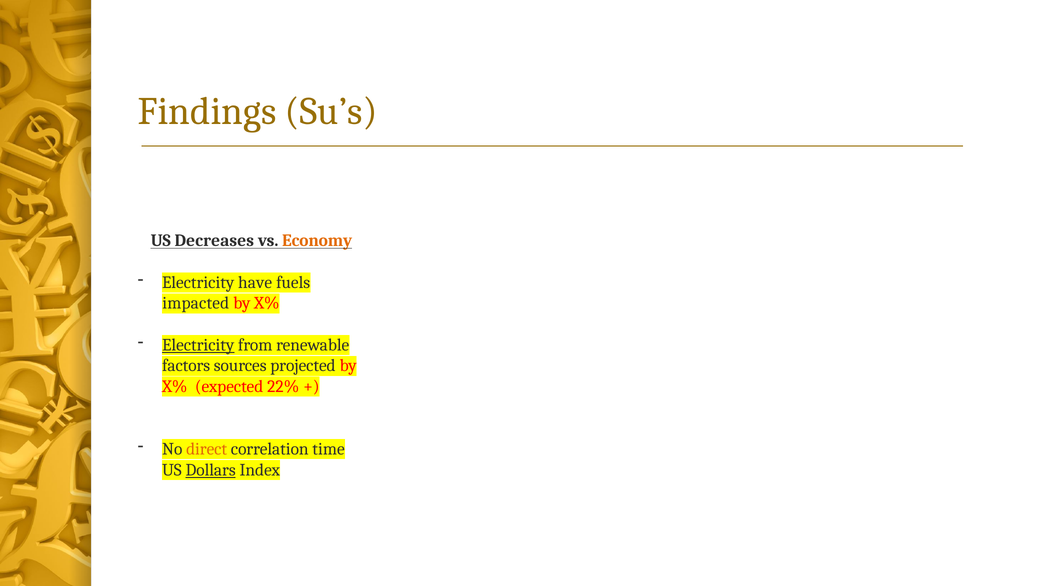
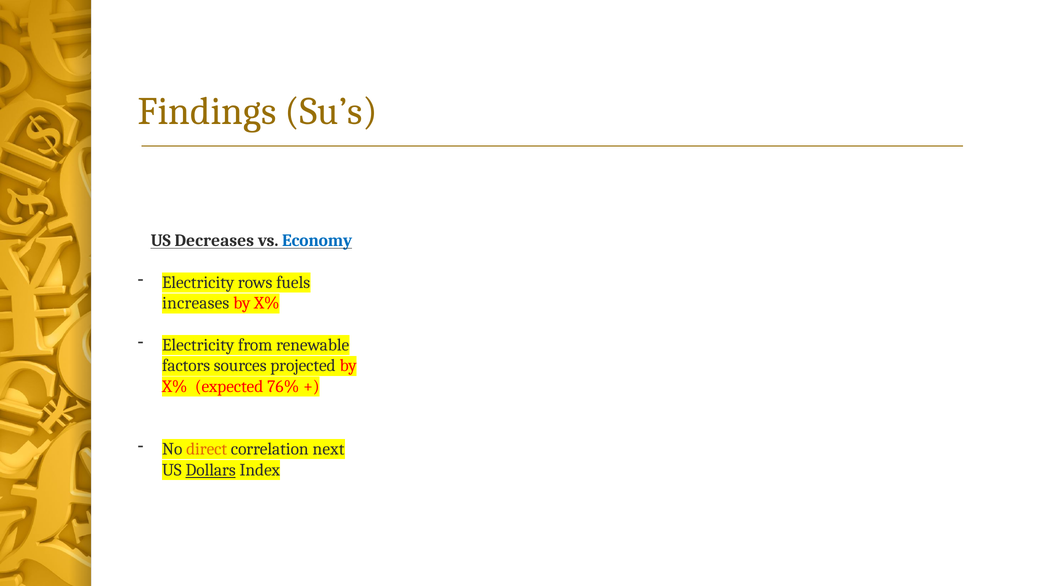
Economy colour: orange -> blue (317, 241)
have: have -> rows (255, 282)
impacted: impacted -> increases (196, 303)
Electricity underline: present -> none (198, 345)
22%: 22% -> 76% (283, 386)
time: time -> next (329, 449)
